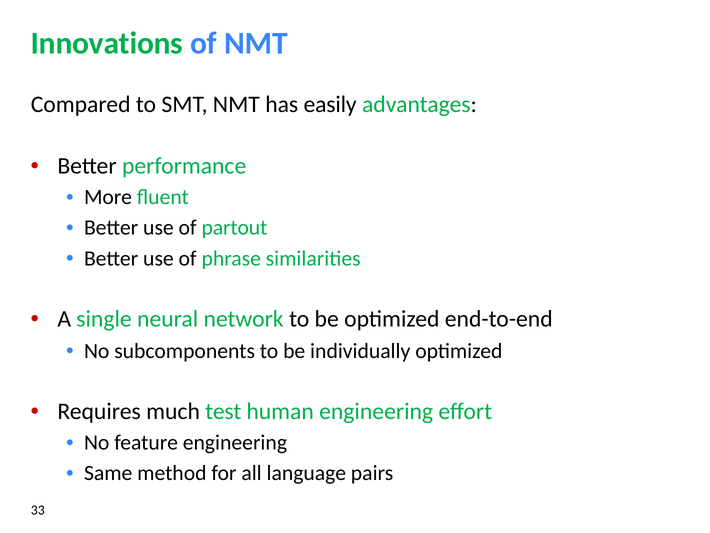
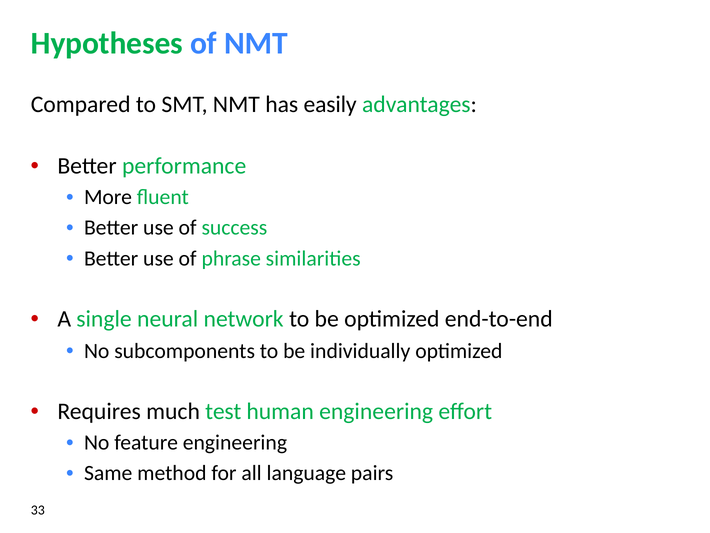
Innovations: Innovations -> Hypotheses (107, 44)
partout: partout -> success (234, 228)
